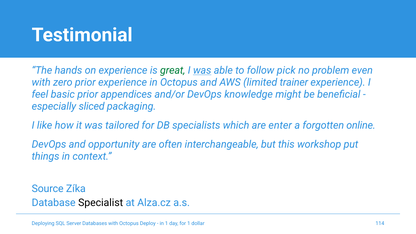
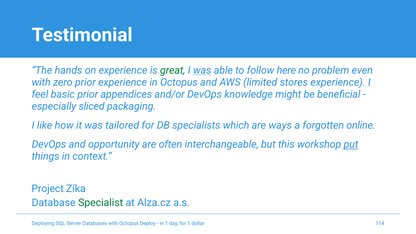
pick: pick -> here (286, 70)
trainer: trainer -> stores (294, 82)
enter: enter -> ways (280, 125)
put underline: none -> present (351, 144)
Source: Source -> Project (48, 189)
Specialist colour: black -> green (101, 203)
